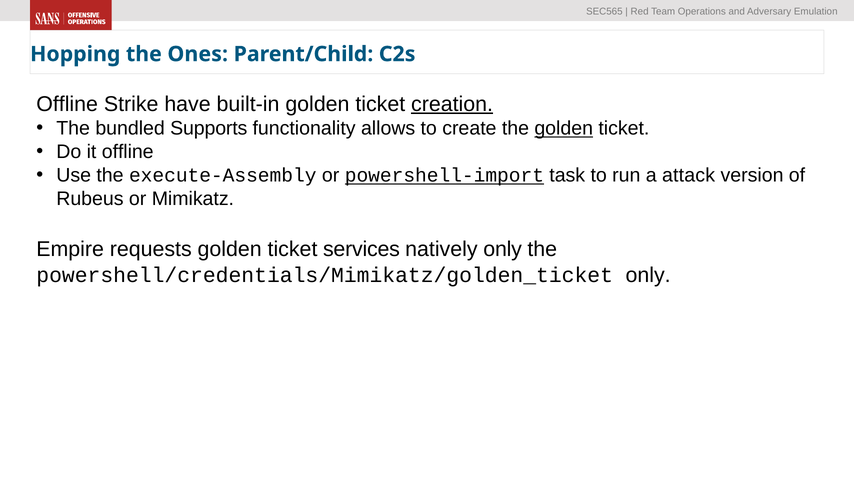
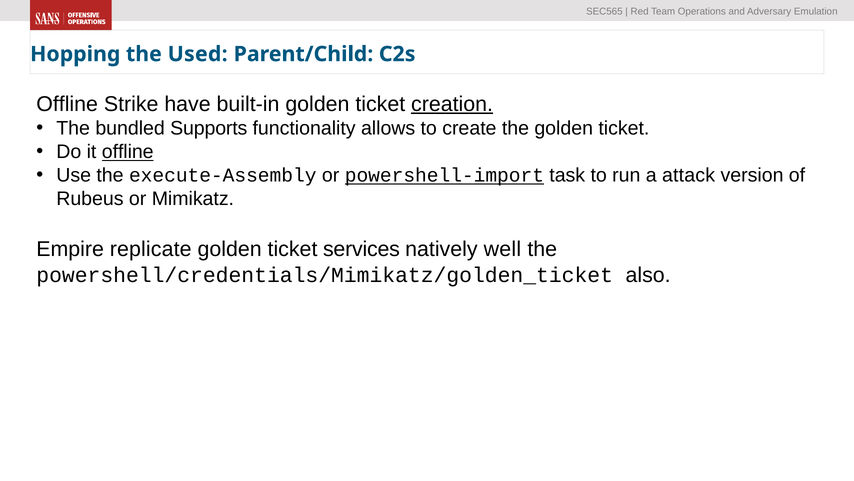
Ones: Ones -> Used (198, 54)
golden underline: present -> none (564, 128)
offline underline: none -> present (128, 152)
requests: requests -> replicate (151, 249)
natively only: only -> well (502, 249)
powershell/credentials/Mimikatz/golden_ticket only: only -> also (648, 275)
